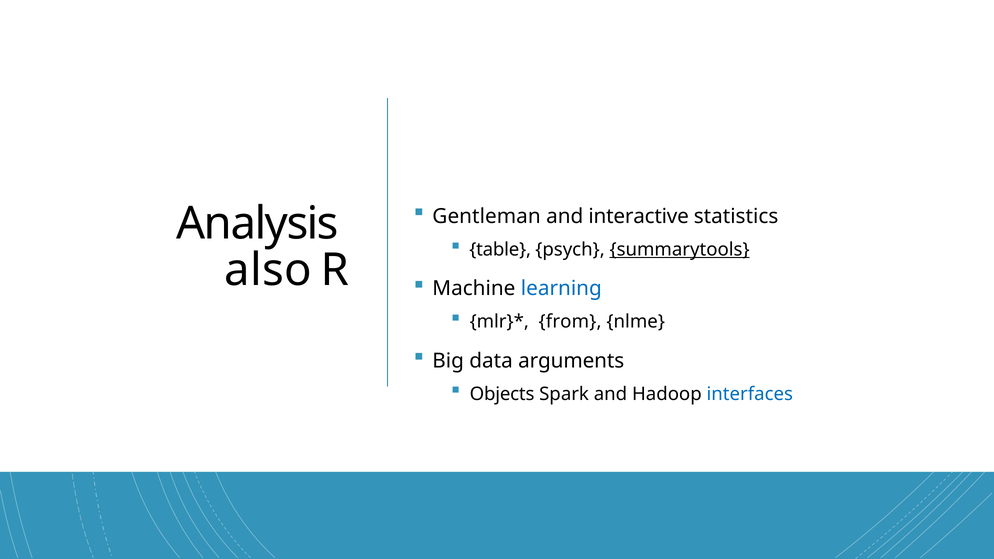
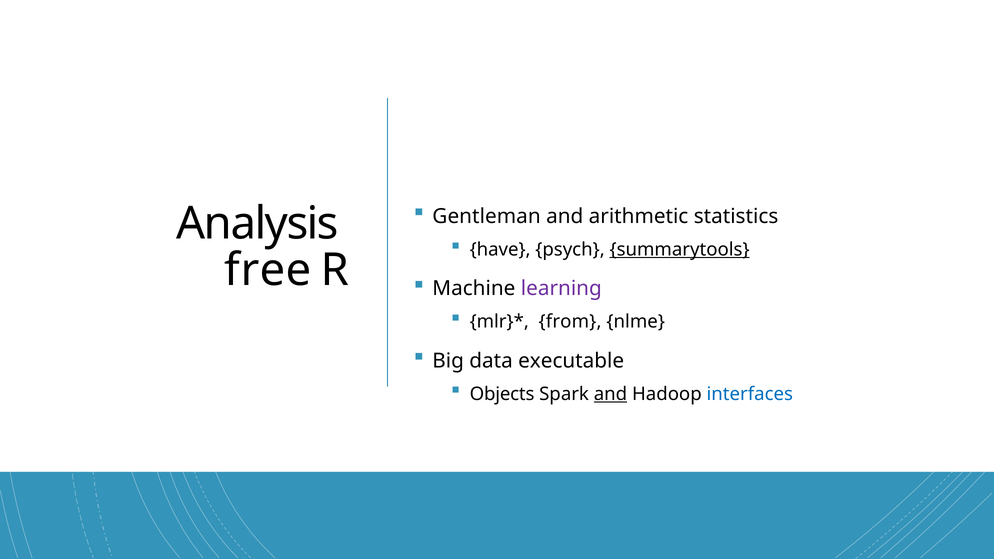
interactive: interactive -> arithmetic (639, 217)
table: table -> have (500, 250)
also: also -> free (268, 270)
learning colour: blue -> purple (561, 289)
arguments: arguments -> executable (571, 361)
and underline: none -> present (610, 394)
